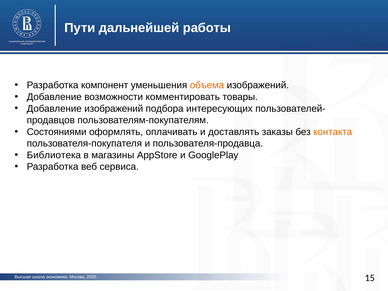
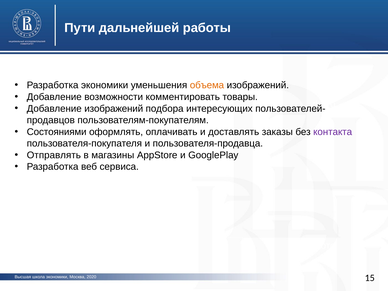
Разработка компонент: компонент -> экономики (105, 85)
контакта colour: orange -> purple (333, 132)
Библиотека: Библиотека -> Отправлять (54, 155)
